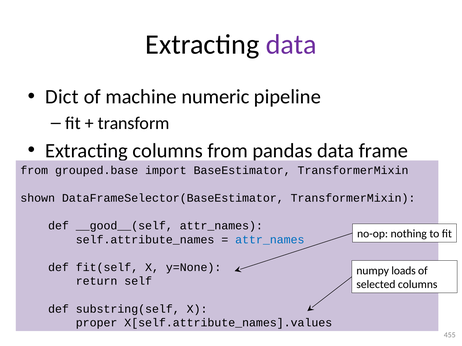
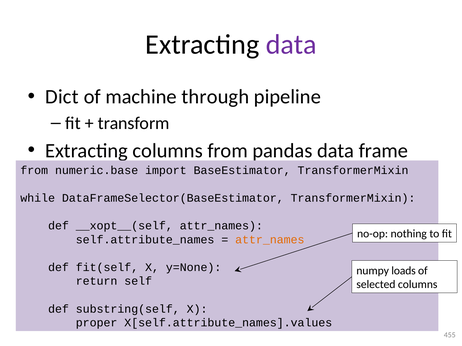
numeric: numeric -> through (215, 97)
grouped.base: grouped.base -> numeric.base (97, 171)
shown: shown -> while (38, 198)
__good__(self: __good__(self -> __xopt__(self (124, 226)
attr_names colour: blue -> orange (270, 240)
